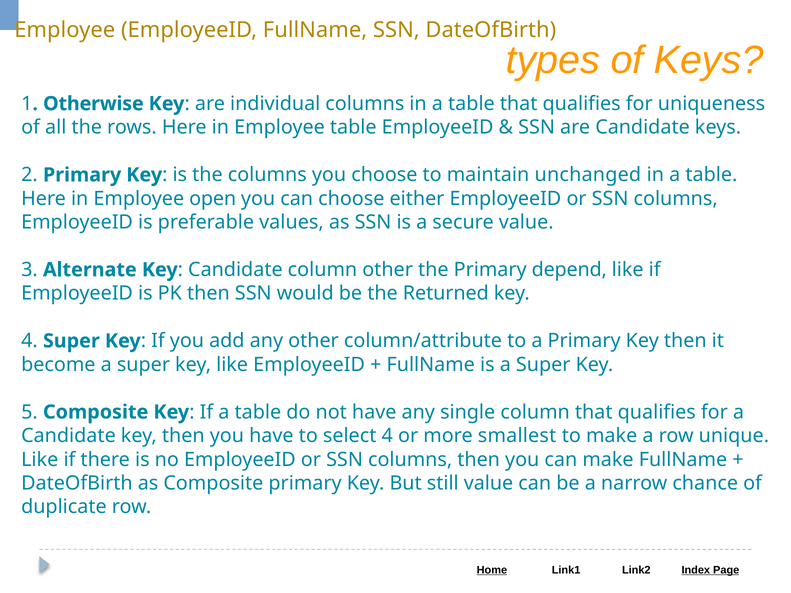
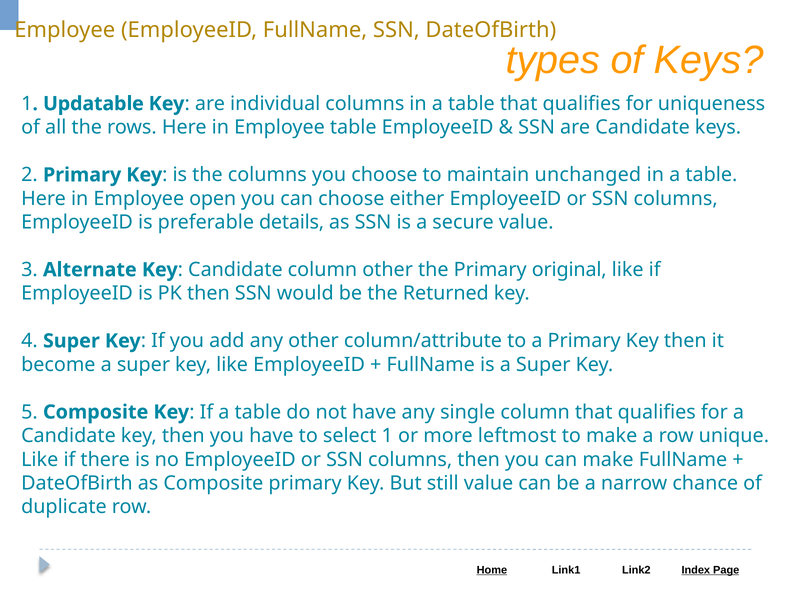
Otherwise: Otherwise -> Updatable (93, 104)
values: values -> details (292, 222)
depend: depend -> original (569, 270)
select 4: 4 -> 1 (387, 436)
smallest: smallest -> leftmost (517, 436)
